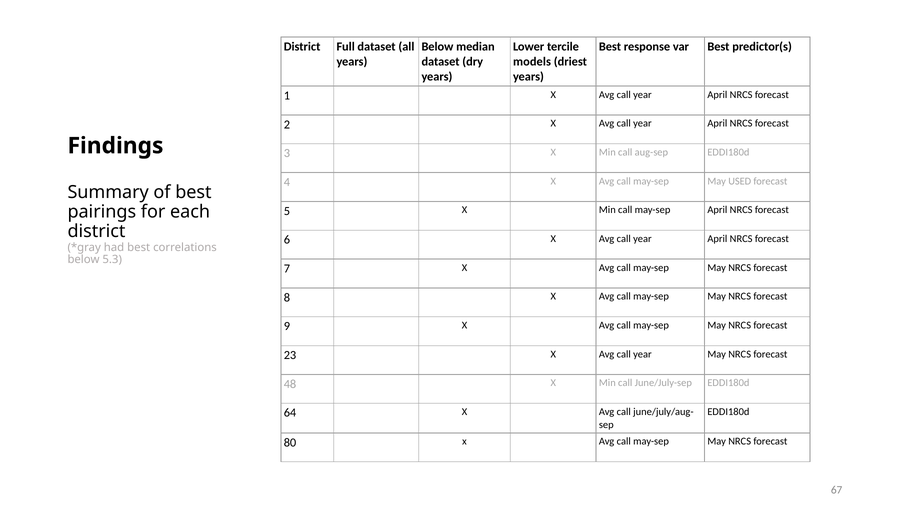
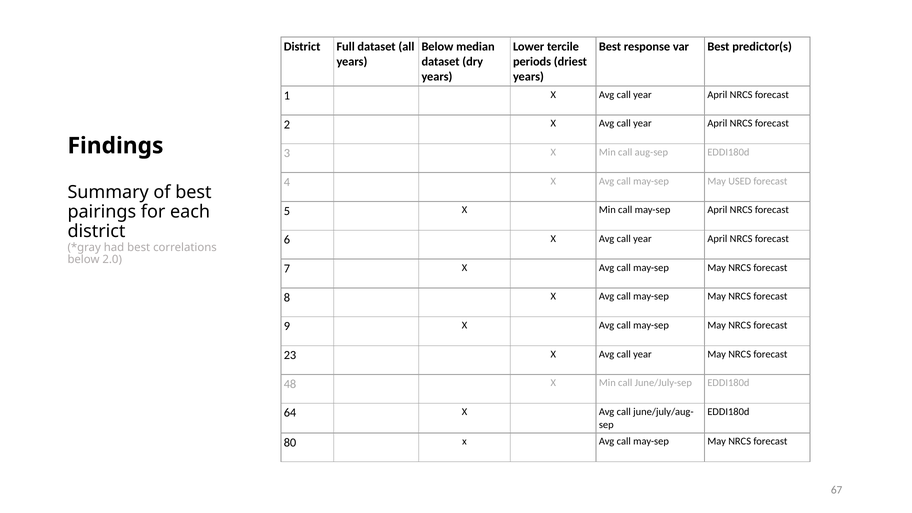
models: models -> periods (532, 62)
5.3: 5.3 -> 2.0 (112, 260)
